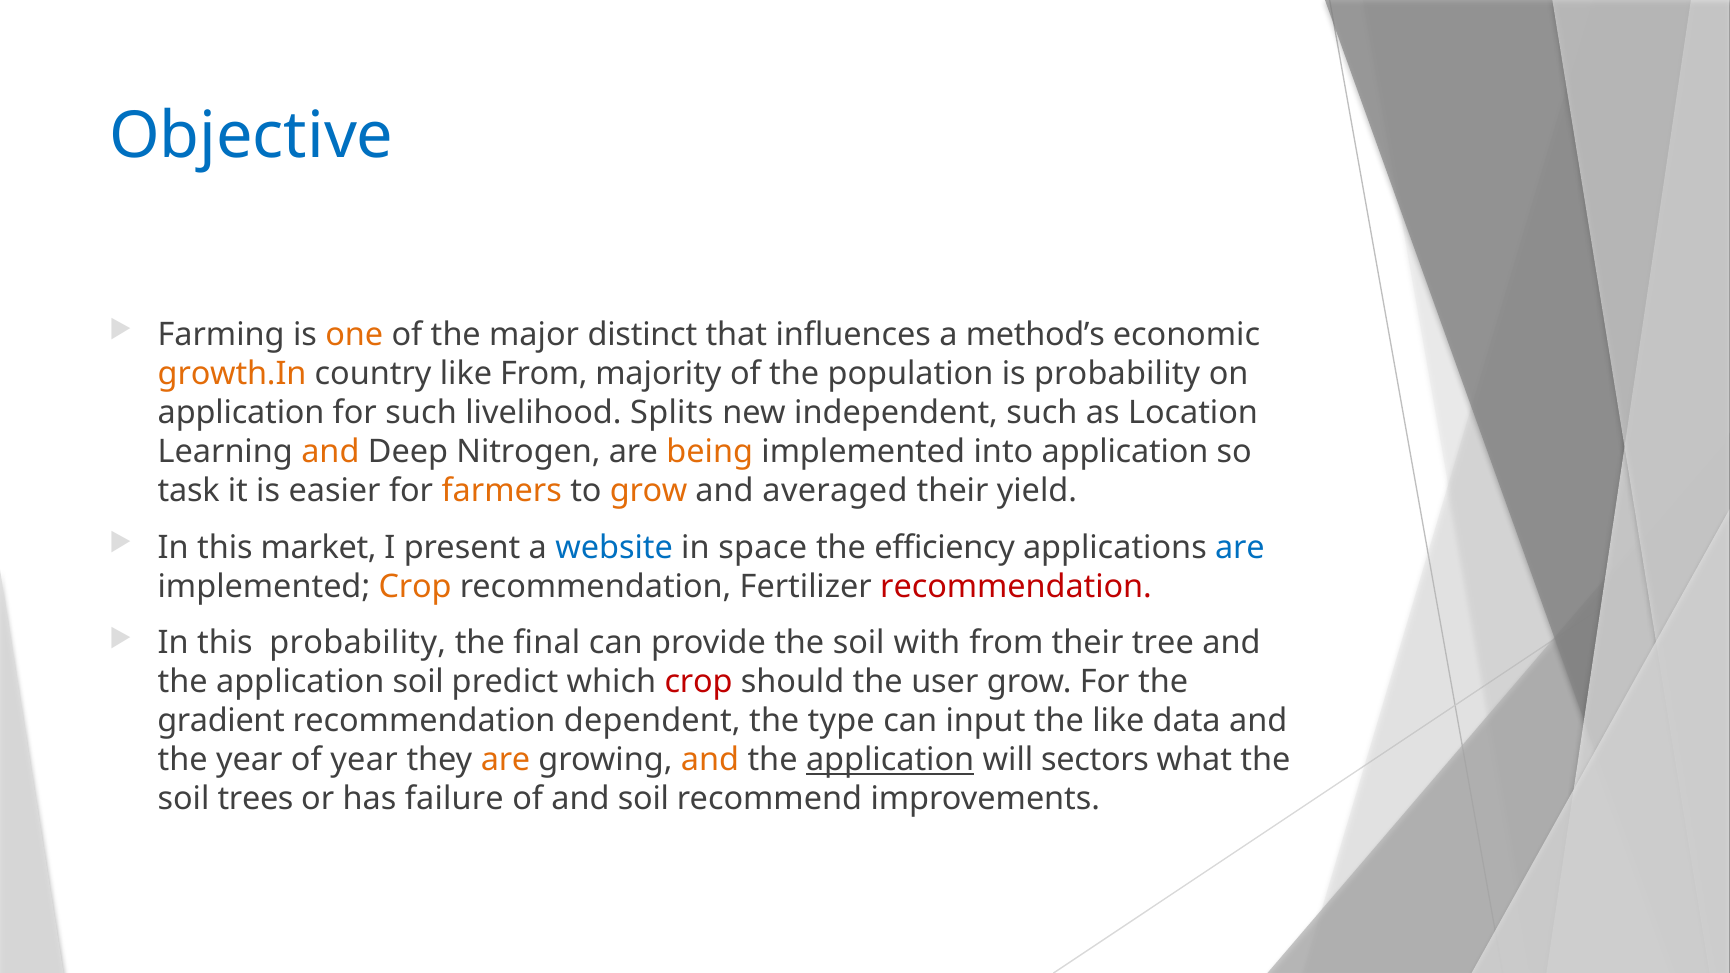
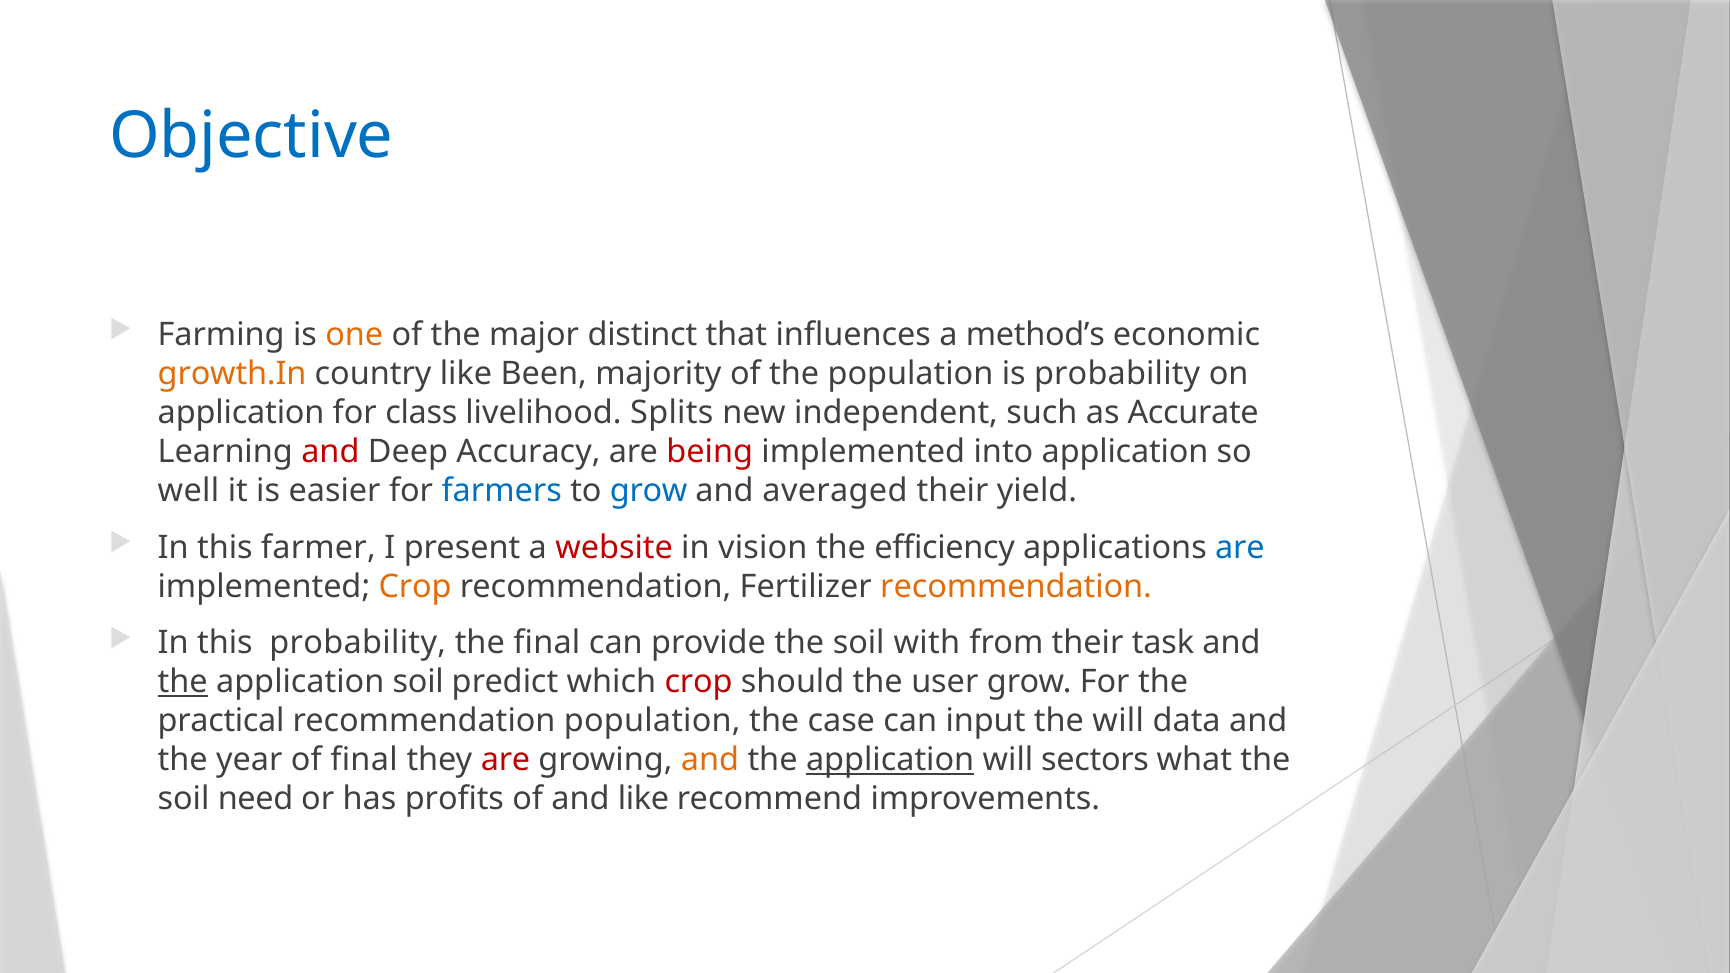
like From: From -> Been (544, 374)
for such: such -> class (421, 413)
Location: Location -> Accurate (1193, 413)
and colour: orange -> red (330, 452)
Nitrogen: Nitrogen -> Accuracy (528, 452)
being colour: orange -> red (710, 452)
task: task -> well (188, 491)
farmers colour: orange -> blue (502, 491)
grow colour: orange -> blue (649, 491)
market: market -> farmer (318, 547)
website colour: blue -> red (614, 547)
space: space -> vision (763, 547)
recommendation colour: red -> orange (1016, 586)
tree: tree -> task (1163, 643)
the underline: none -> present (183, 682)
gradient: gradient -> practical (221, 721)
recommendation dependent: dependent -> population (652, 721)
type: type -> case (841, 721)
the like: like -> will (1118, 721)
of year: year -> final (364, 760)
are colour: orange -> red (506, 760)
trees: trees -> need (256, 799)
failure: failure -> profits (454, 799)
and soil: soil -> like (643, 799)
